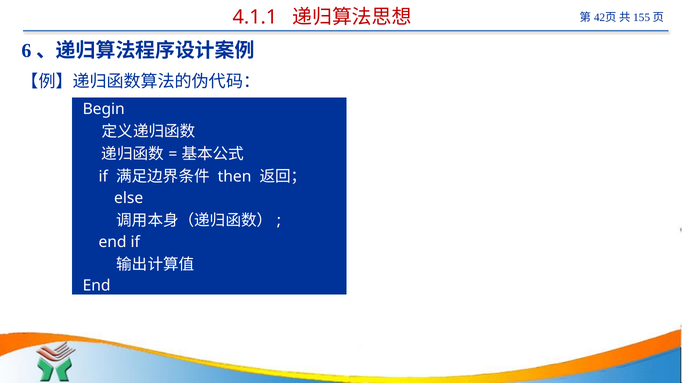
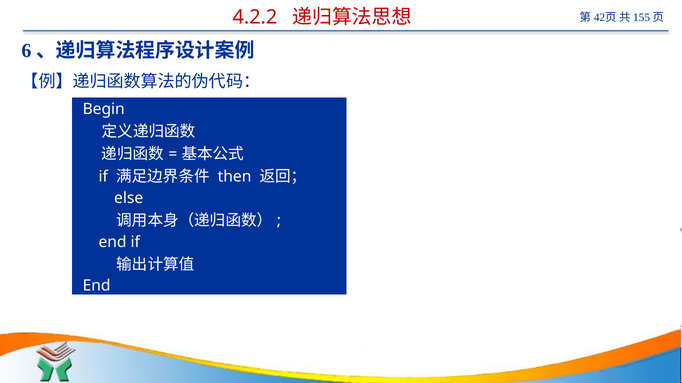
4.1.1: 4.1.1 -> 4.2.2 (255, 17)
